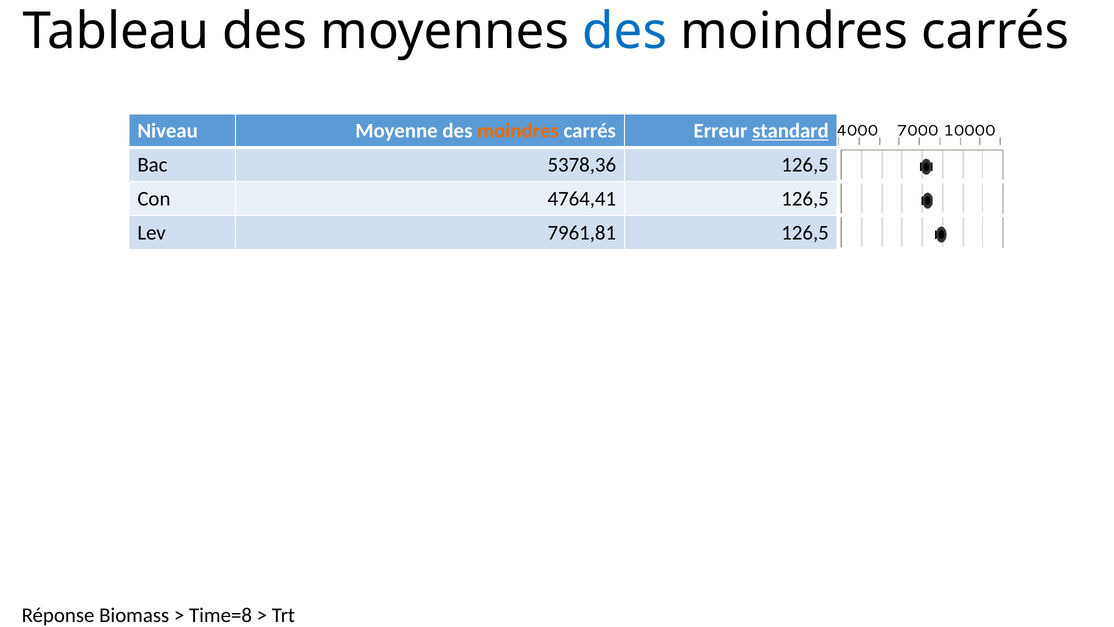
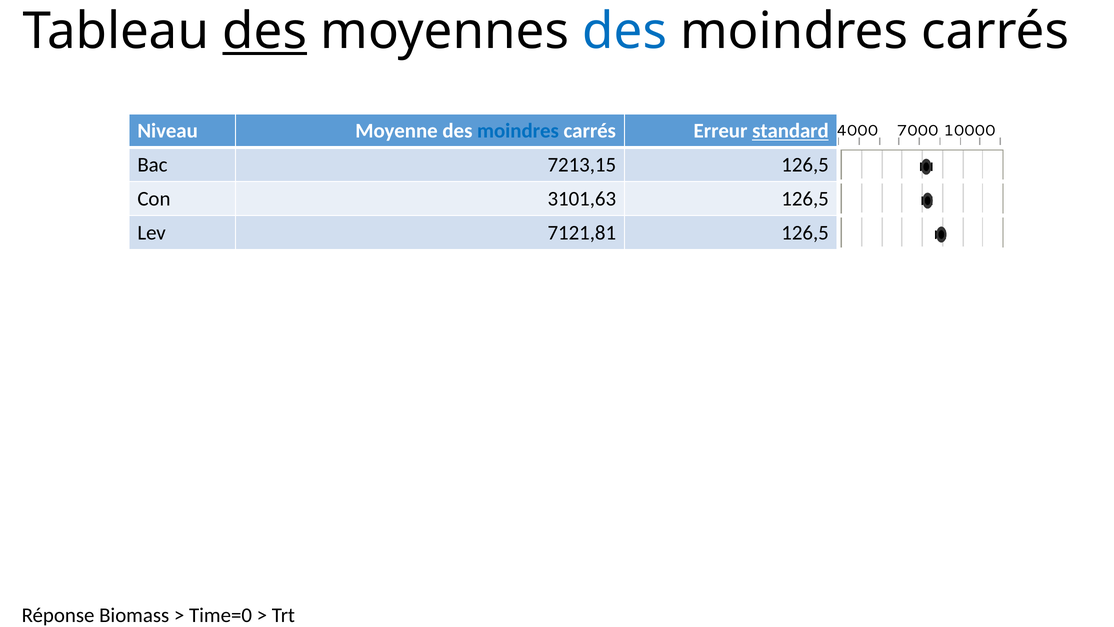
des underline: none -> present (265, 31)
moindres colour: orange -> blue (518, 131)
5378,36: 5378,36 -> 7213,15 (582, 165)
4764,41: 4764,41 -> 3101,63 (582, 199)
7961,81: 7961,81 -> 7121,81 (582, 233)
Time=8: Time=8 -> Time=0 (221, 615)
